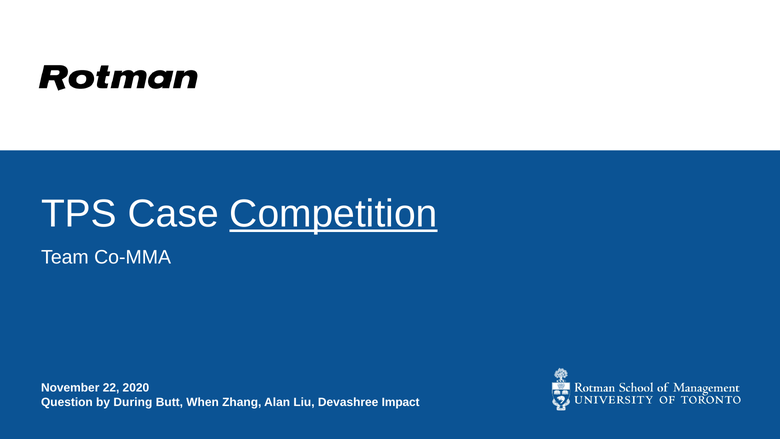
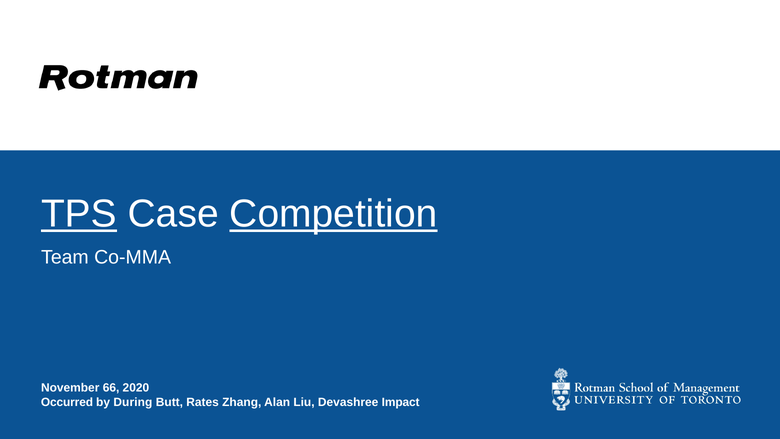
TPS underline: none -> present (79, 214)
22: 22 -> 66 (111, 388)
Question: Question -> Occurred (67, 402)
When: When -> Rates (203, 402)
